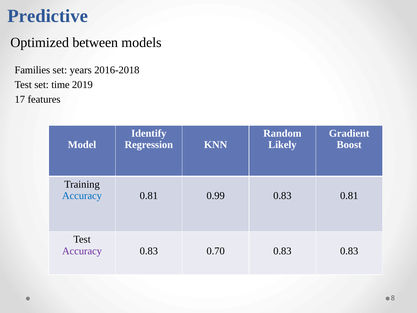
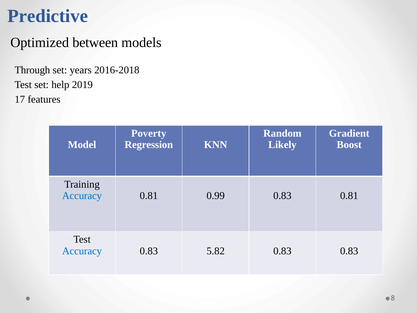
Families: Families -> Through (32, 70)
time: time -> help (60, 85)
Identify: Identify -> Poverty (149, 133)
Accuracy colour: purple -> blue (82, 251)
0.70: 0.70 -> 5.82 (216, 251)
